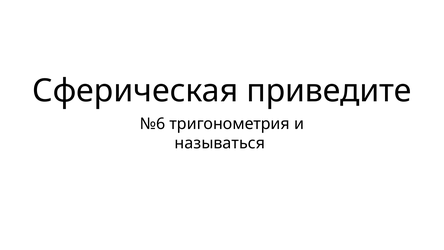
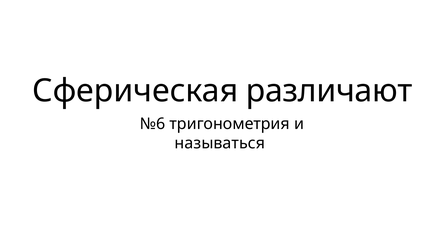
приведите: приведите -> различают (329, 91)
